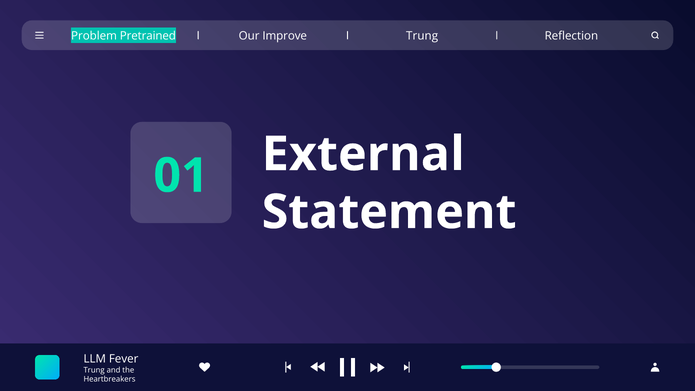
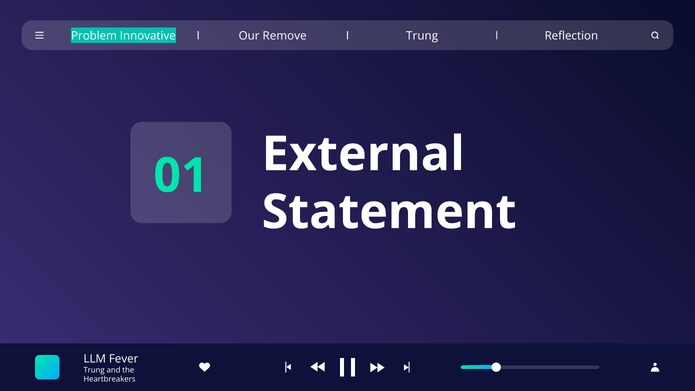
Pretrained: Pretrained -> Innovative (148, 36)
Improve: Improve -> Remove (285, 36)
